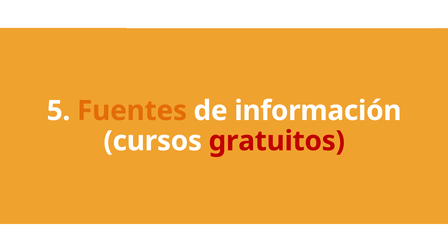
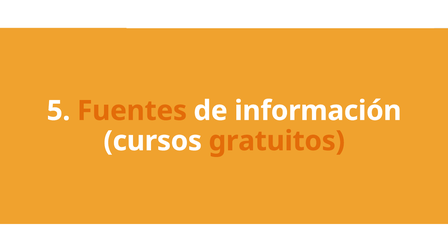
gratuitos colour: red -> orange (277, 141)
